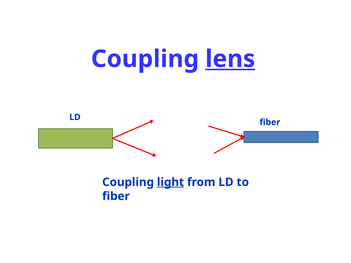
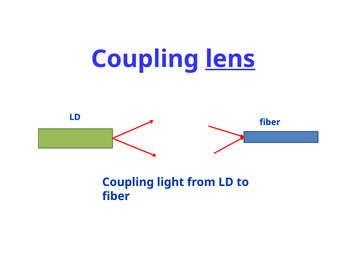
light underline: present -> none (171, 182)
